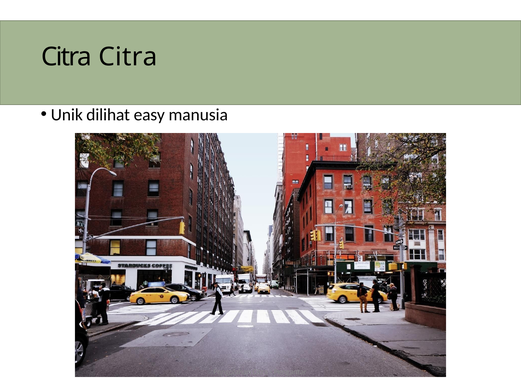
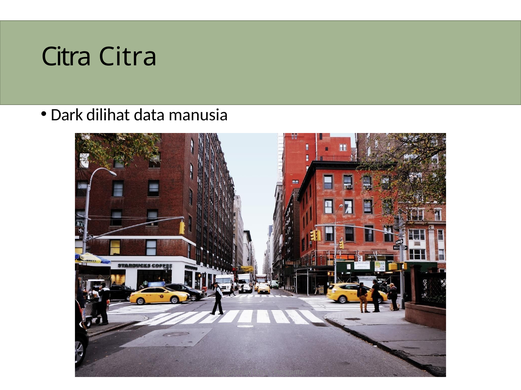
Unik: Unik -> Dark (67, 115)
easy: easy -> data (149, 115)
